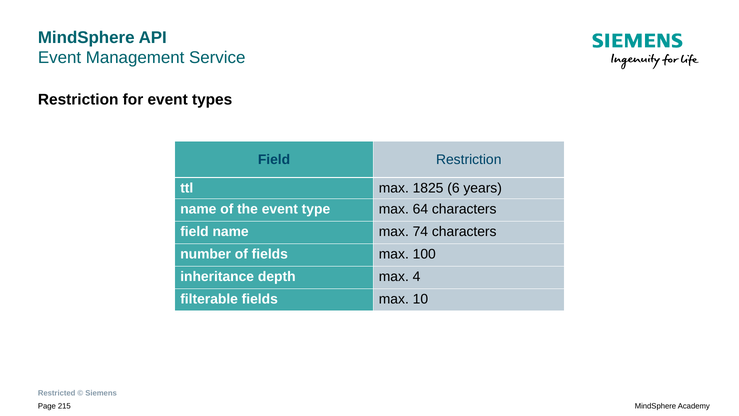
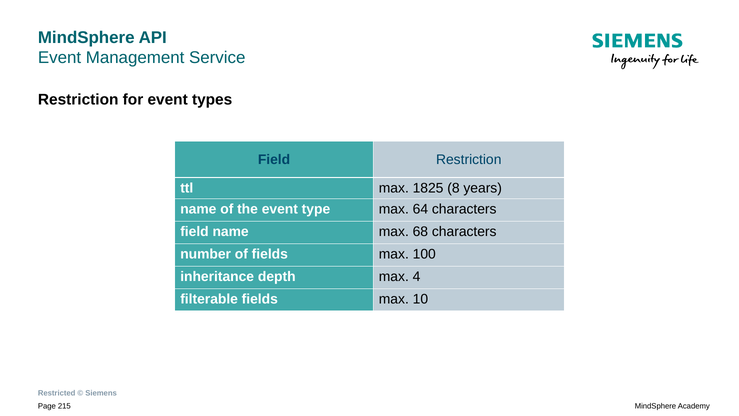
6: 6 -> 8 (453, 188)
74: 74 -> 68 (420, 232)
